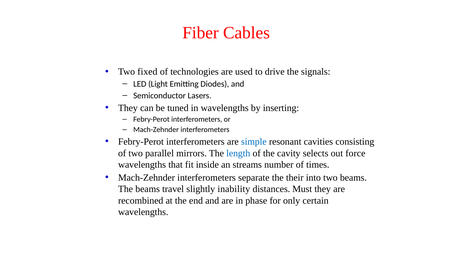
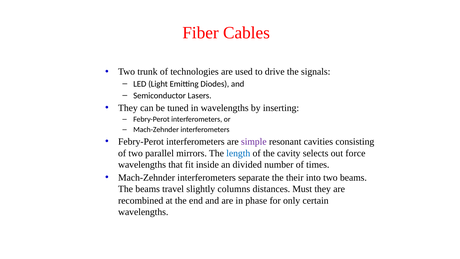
fixed: fixed -> trunk (147, 72)
simple colour: blue -> purple (254, 142)
streams: streams -> divided (247, 165)
inability: inability -> columns (234, 189)
